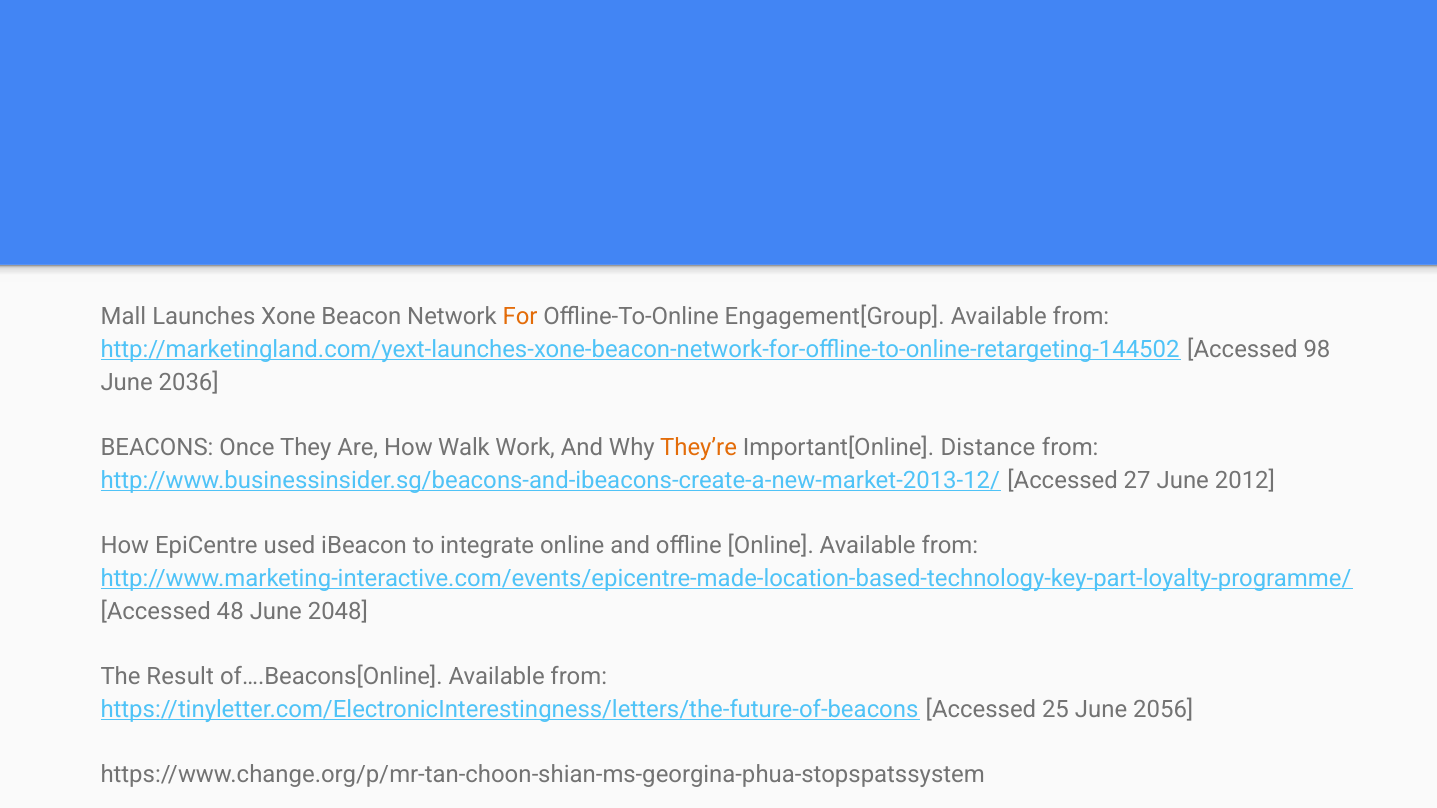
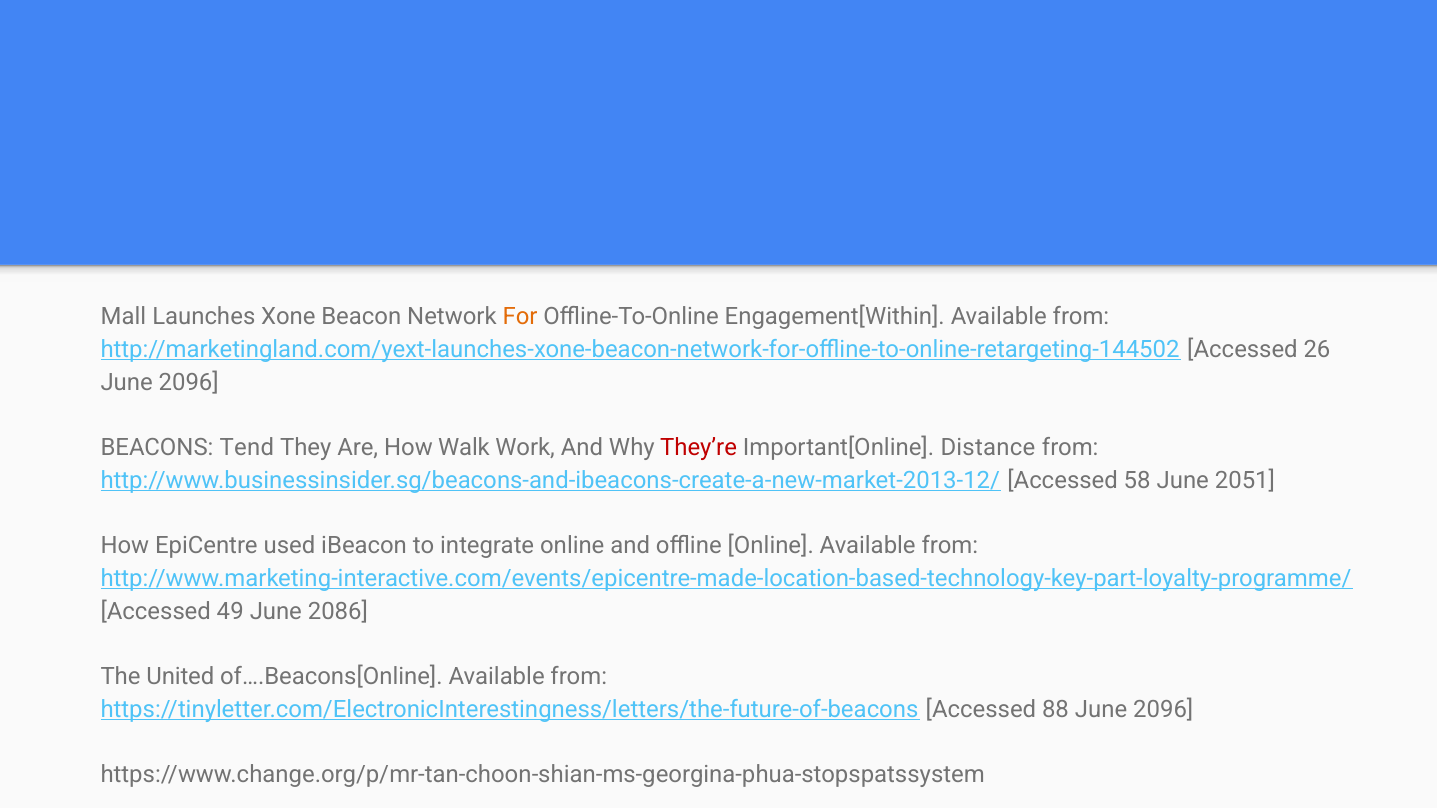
Engagement[Group: Engagement[Group -> Engagement[Within (835, 317)
98: 98 -> 26 (1317, 350)
2036: 2036 -> 2096 (189, 383)
Once: Once -> Tend (247, 448)
They’re colour: orange -> red (699, 448)
27: 27 -> 58 (1137, 481)
2012: 2012 -> 2051 (1245, 481)
48: 48 -> 49 (230, 612)
2048: 2048 -> 2086 (338, 612)
Result: Result -> United (180, 677)
25: 25 -> 88 (1055, 710)
2056: 2056 -> 2096 (1163, 710)
